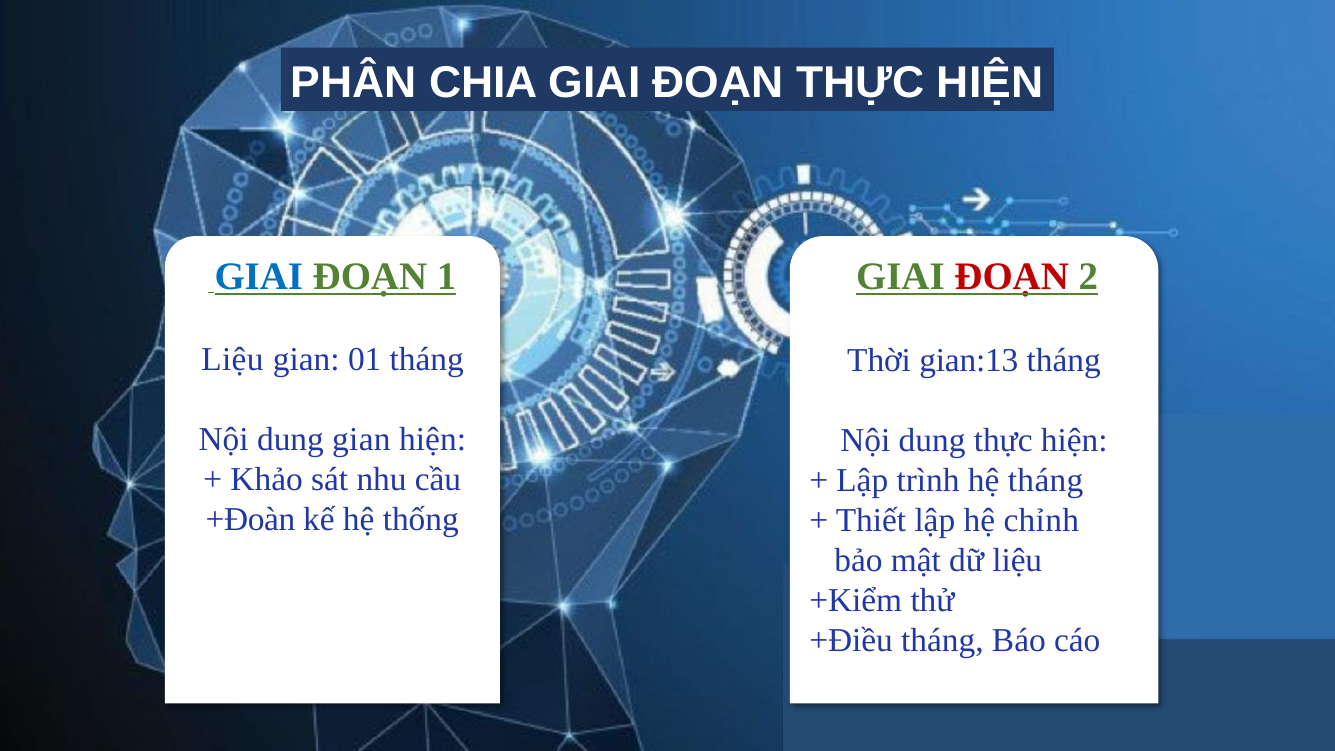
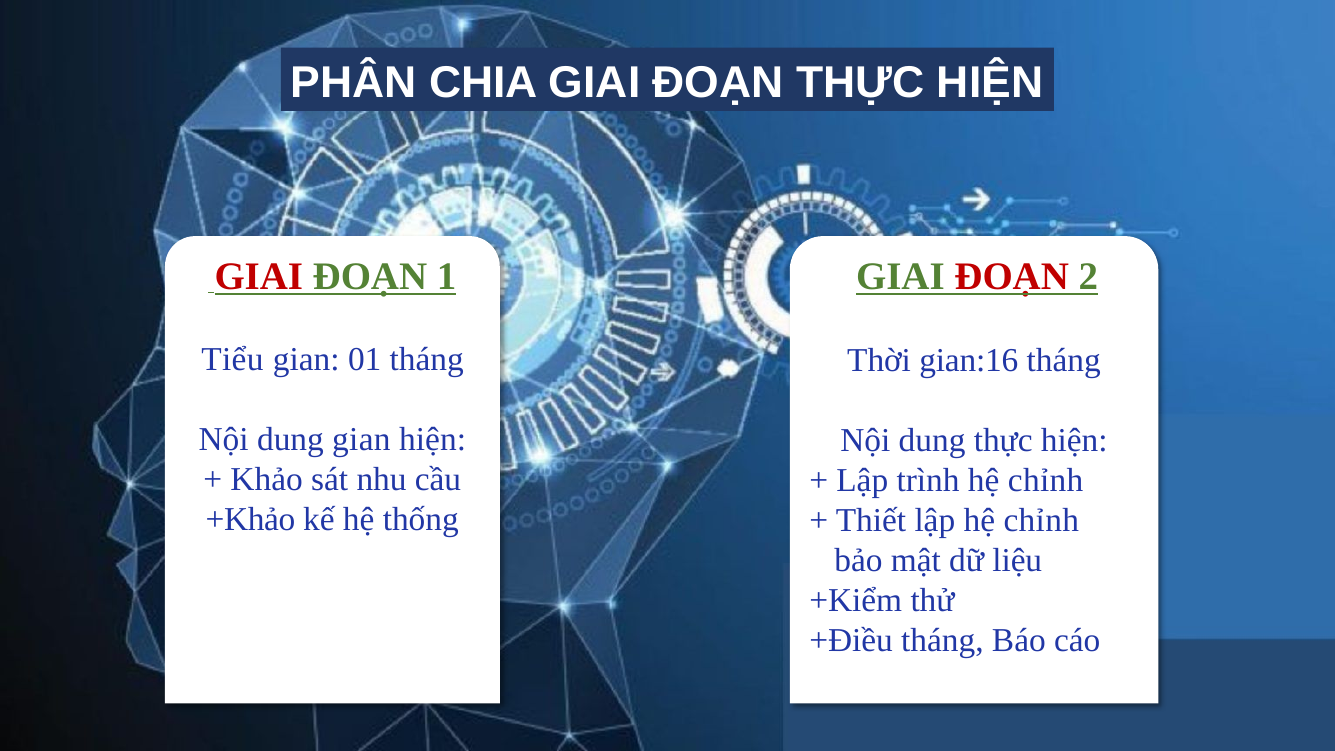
GIAI colour: blue -> red (259, 277)
Liệu: Liệu -> Tiểu (232, 360)
gian:13: gian:13 -> gian:16 (969, 360)
trình hệ tháng: tháng -> chỉnh (1046, 480)
+Đoàn: +Đoàn -> +Khảo (251, 520)
